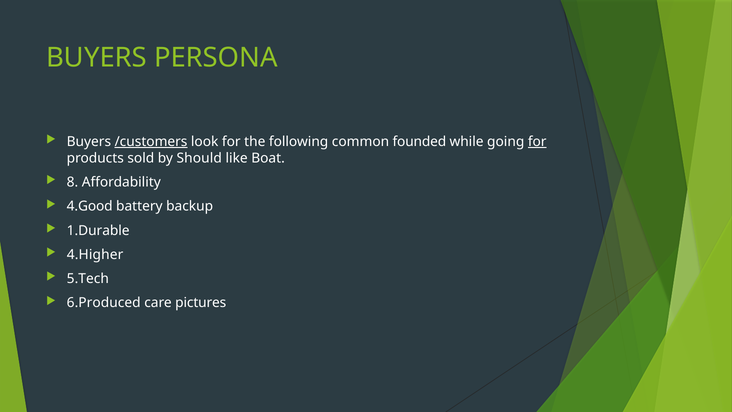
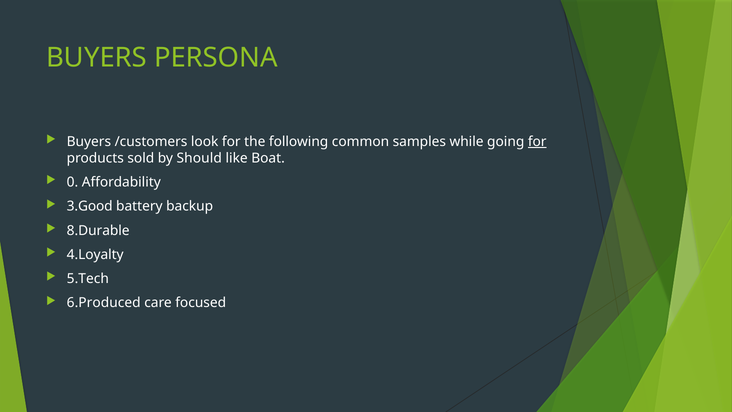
/customers underline: present -> none (151, 142)
founded: founded -> samples (419, 142)
8: 8 -> 0 (72, 182)
4.Good: 4.Good -> 3.Good (90, 206)
1.Durable: 1.Durable -> 8.Durable (98, 230)
4.Higher: 4.Higher -> 4.Loyalty (95, 255)
pictures: pictures -> focused (201, 303)
